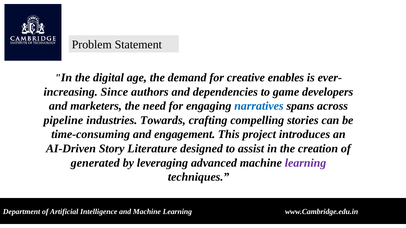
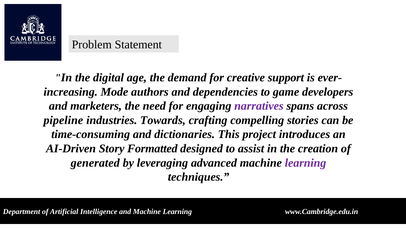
enables: enables -> support (286, 78)
Since: Since -> Mode (114, 92)
narratives colour: blue -> purple (259, 106)
engagement: engagement -> dictionaries (185, 135)
Literature: Literature -> Formatted (152, 149)
